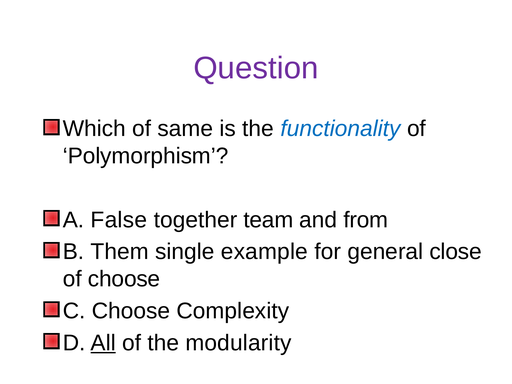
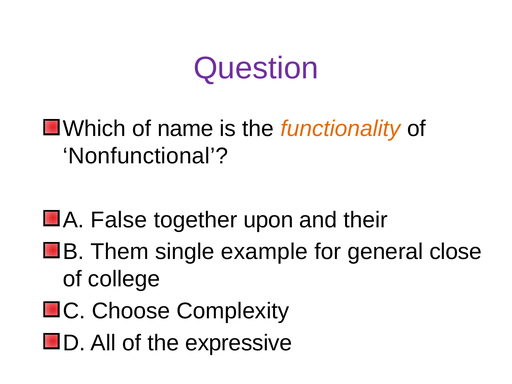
same: same -> name (185, 129)
functionality colour: blue -> orange (341, 129)
Polymorphism: Polymorphism -> Nonfunctional (145, 156)
team: team -> upon (268, 220)
from: from -> their (366, 220)
of choose: choose -> college (124, 279)
All underline: present -> none (103, 343)
modularity: modularity -> expressive (239, 343)
